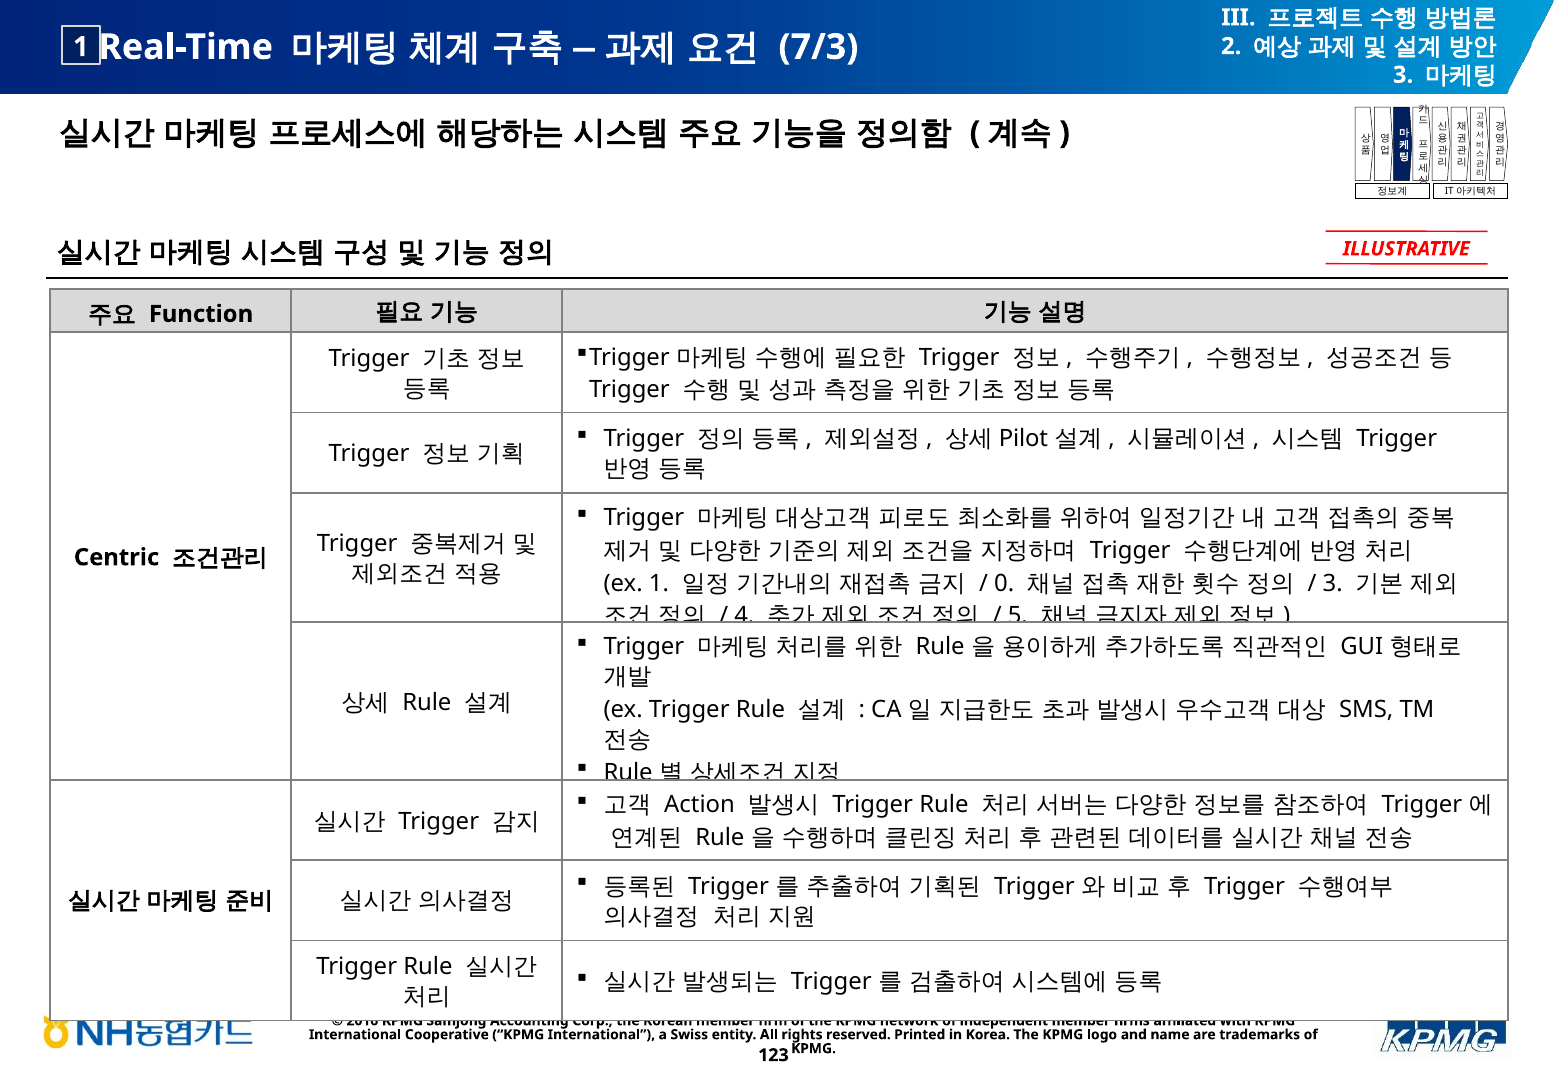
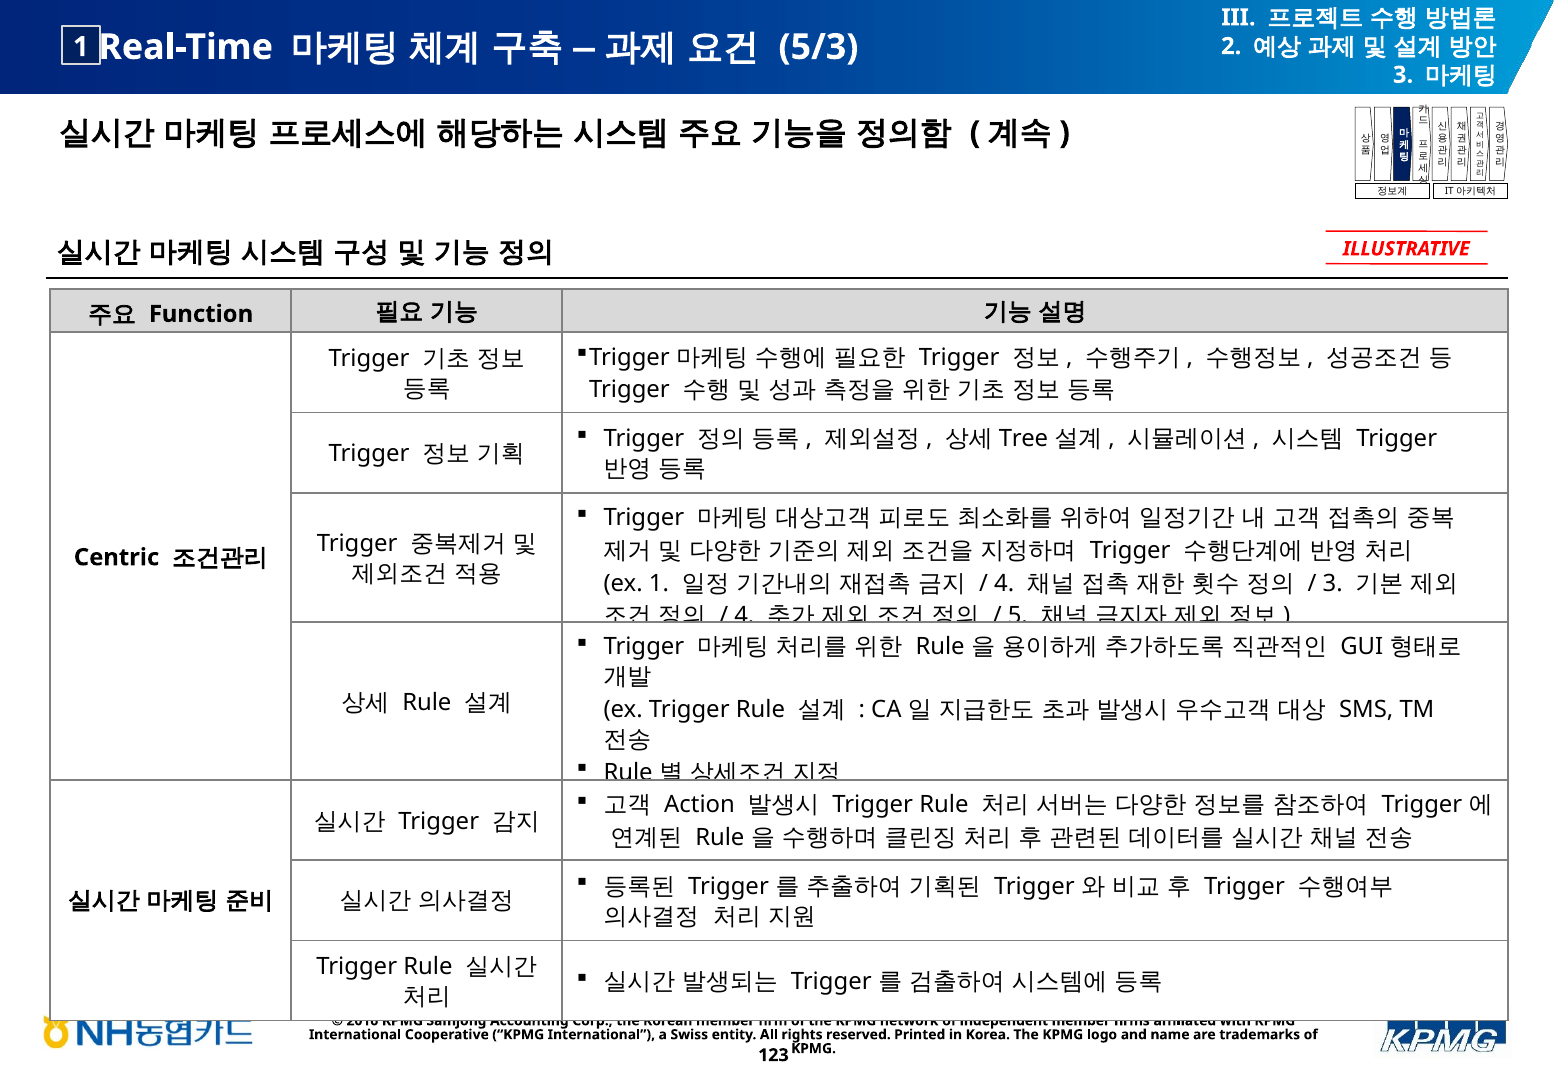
7/3: 7/3 -> 5/3 (818, 47)
Pilot: Pilot -> Tree (1024, 439)
0: 0 -> 4 (1004, 583)
